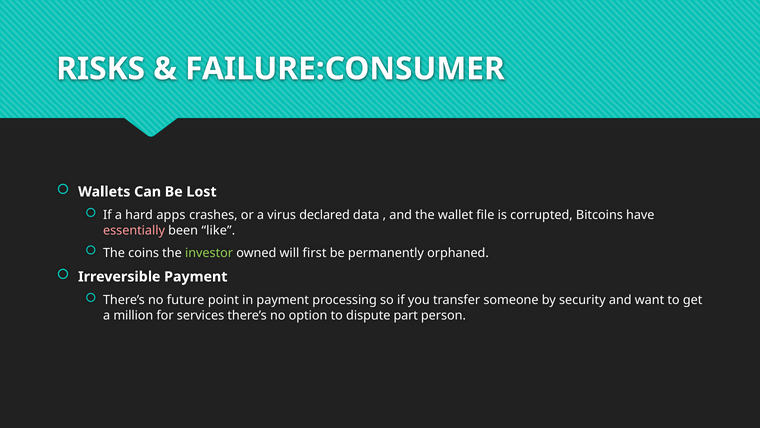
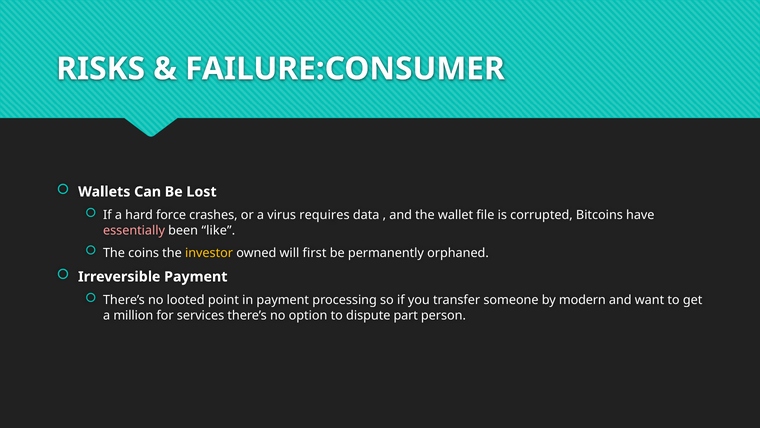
apps: apps -> force (171, 215)
declared: declared -> requires (324, 215)
investor colour: light green -> yellow (209, 253)
future: future -> looted (186, 300)
security: security -> modern (582, 300)
